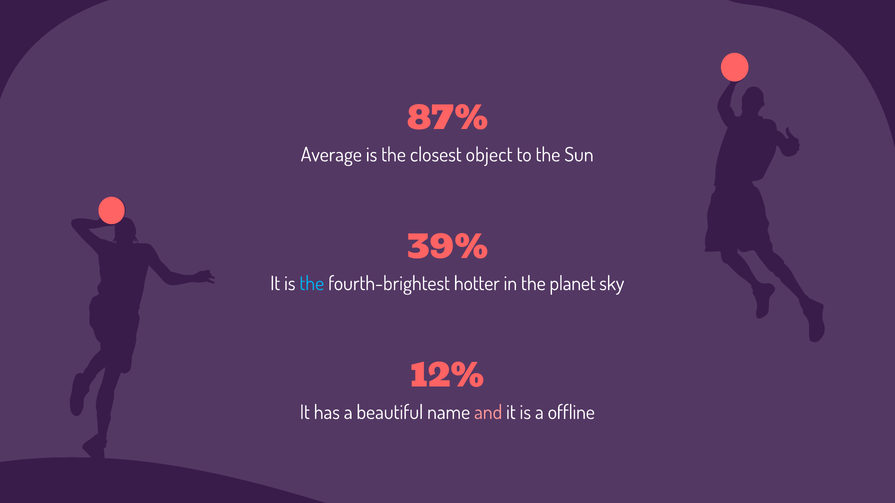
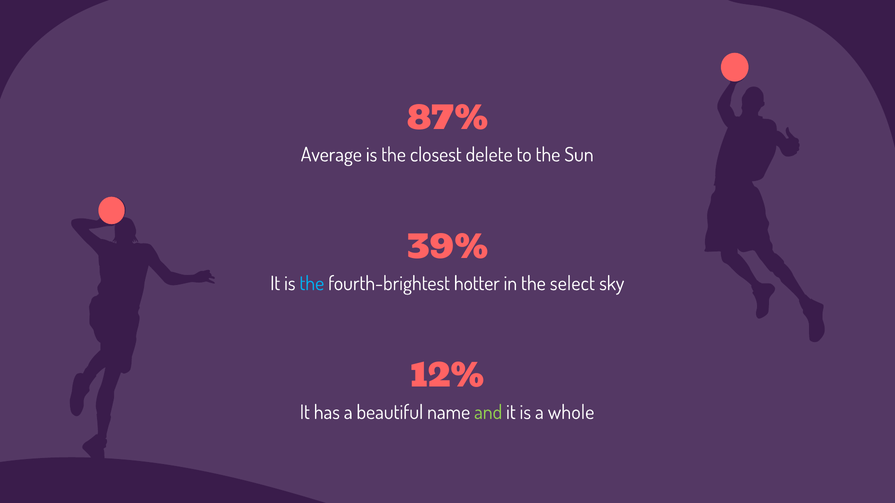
object: object -> delete (489, 155)
planet: planet -> select (572, 284)
and colour: pink -> light green (488, 413)
offline: offline -> whole (571, 413)
